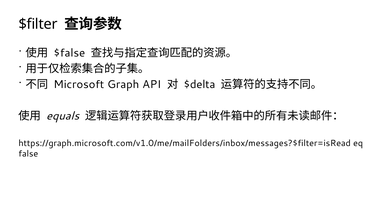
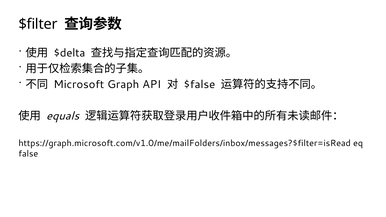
$false: $false -> $delta (69, 53)
$delta: $delta -> $false (199, 85)
